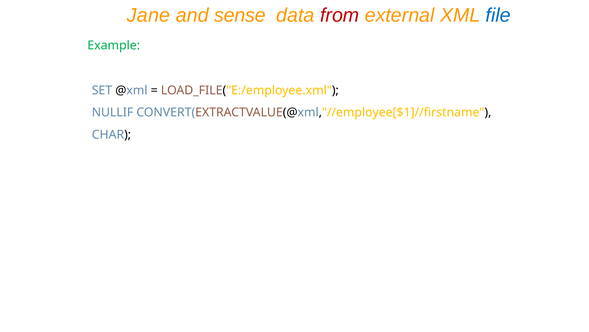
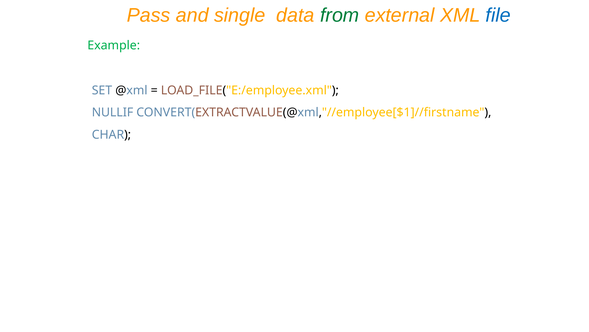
Jane: Jane -> Pass (149, 15)
sense: sense -> single (240, 15)
from colour: red -> green (340, 15)
